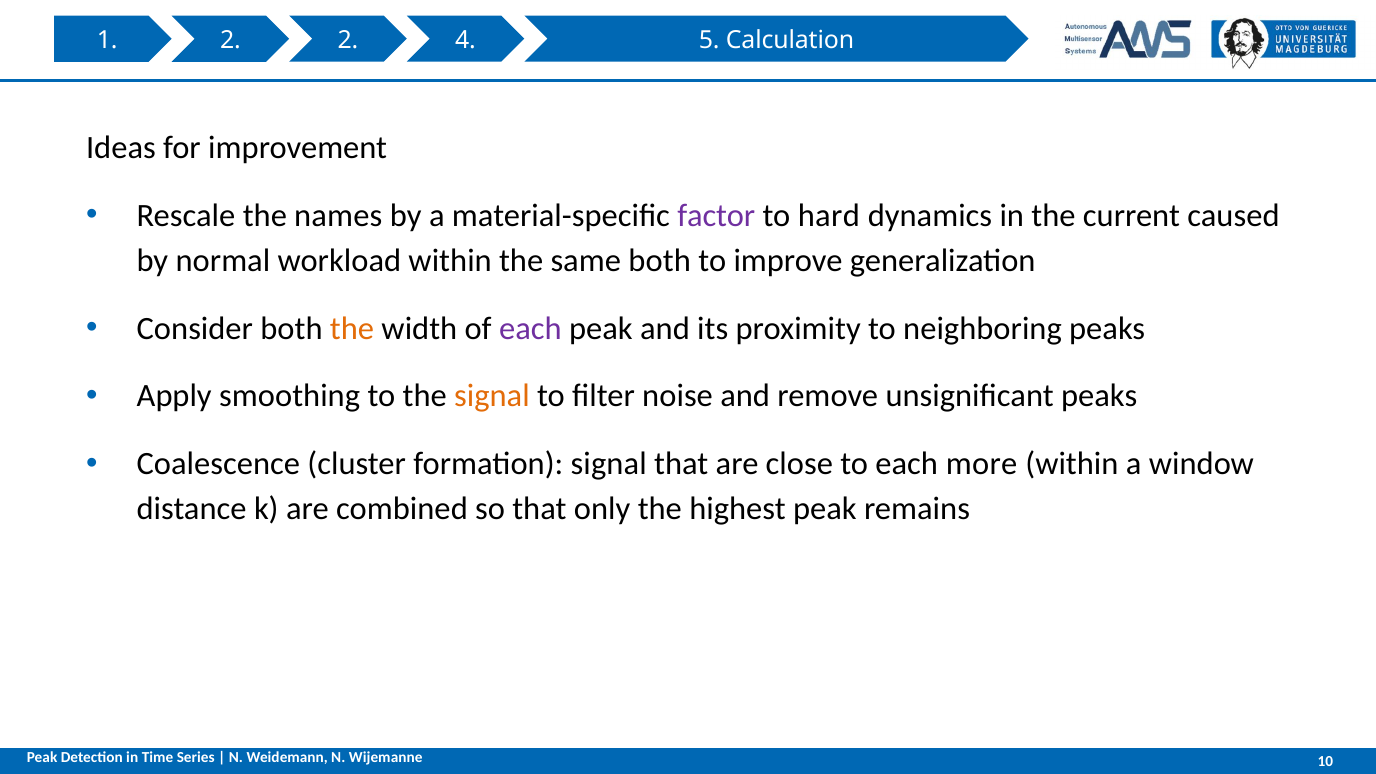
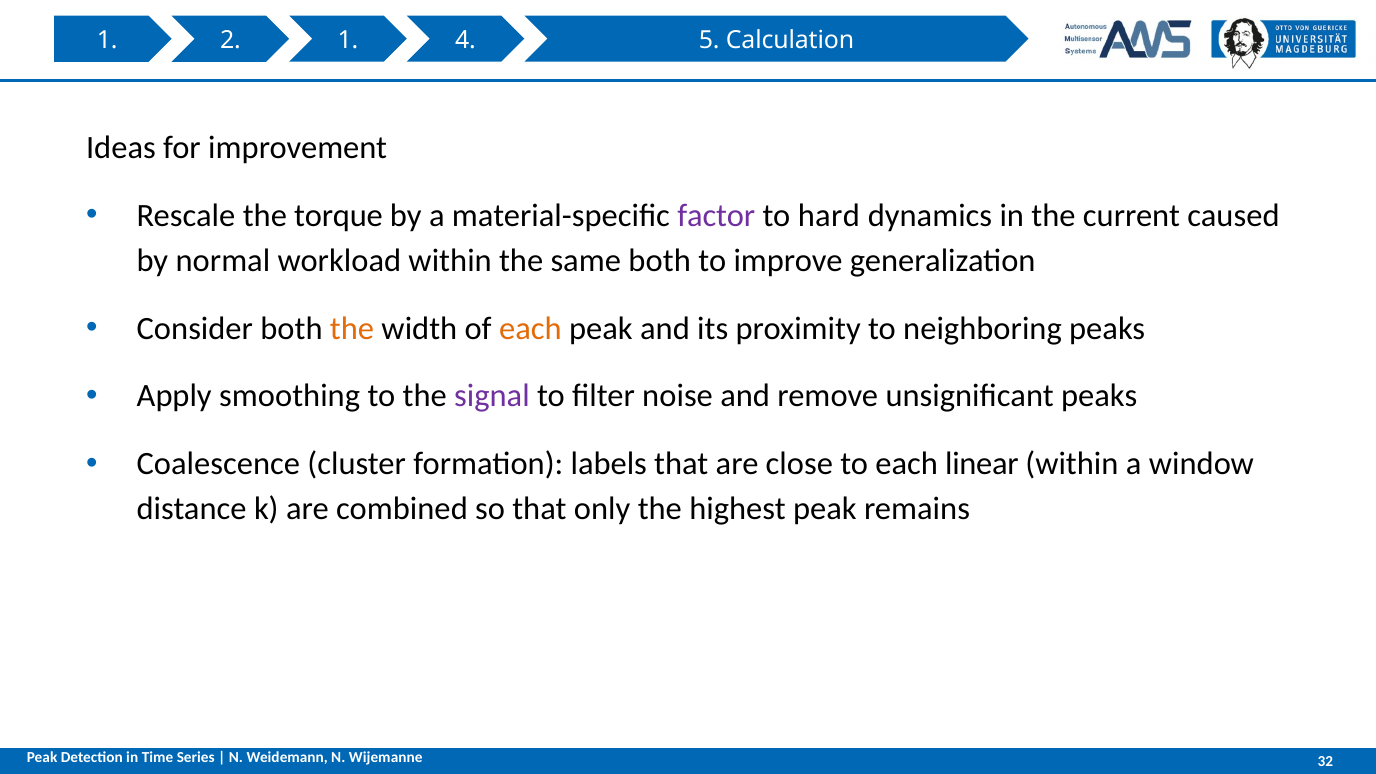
2 2: 2 -> 1 (348, 40)
names: names -> torque (339, 216)
each colour: purple -> orange (530, 328)
signal colour: orange -> purple (492, 396)
formation signal: signal -> labels (609, 464)
more: more -> linear (982, 464)
10: 10 -> 32 (1325, 762)
